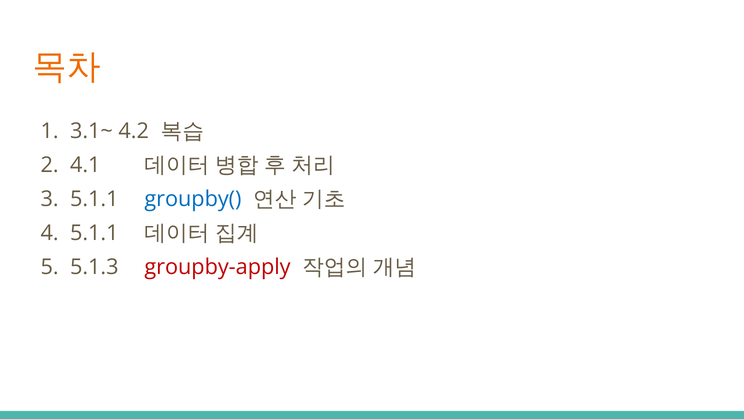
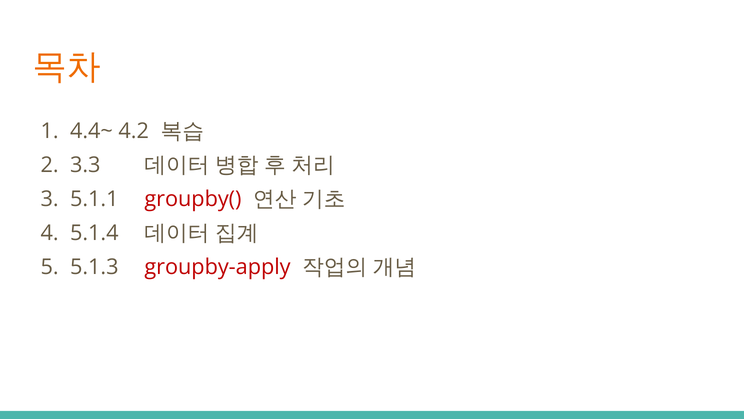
3.1~: 3.1~ -> 4.4~ (91, 131)
4.1: 4.1 -> 3.3 (85, 165)
groupby( colour: blue -> red (193, 199)
5.1.1: 5.1.1 -> 5.1.4 (94, 233)
